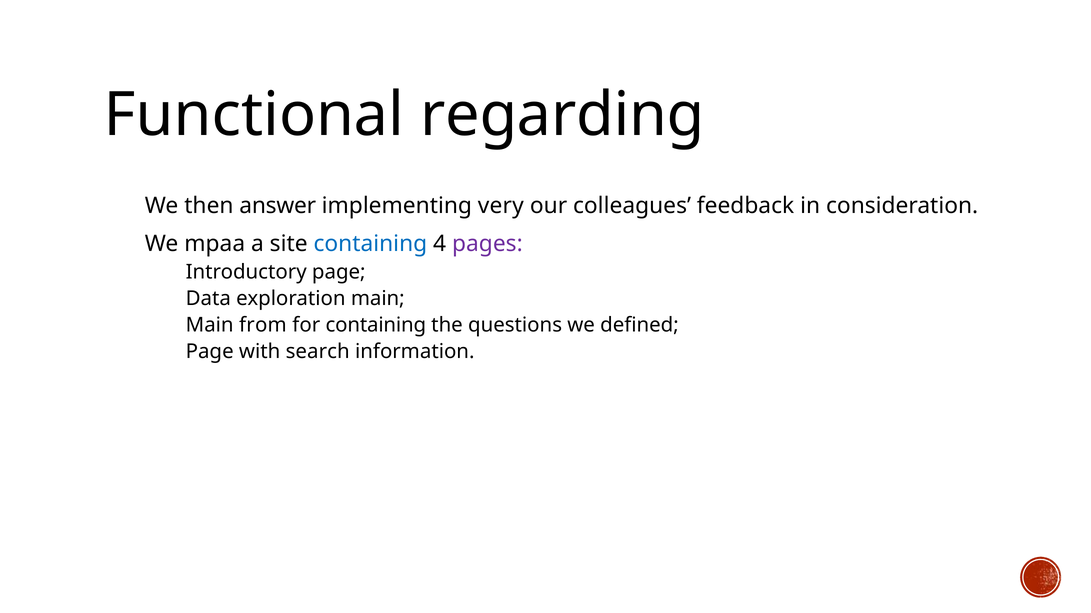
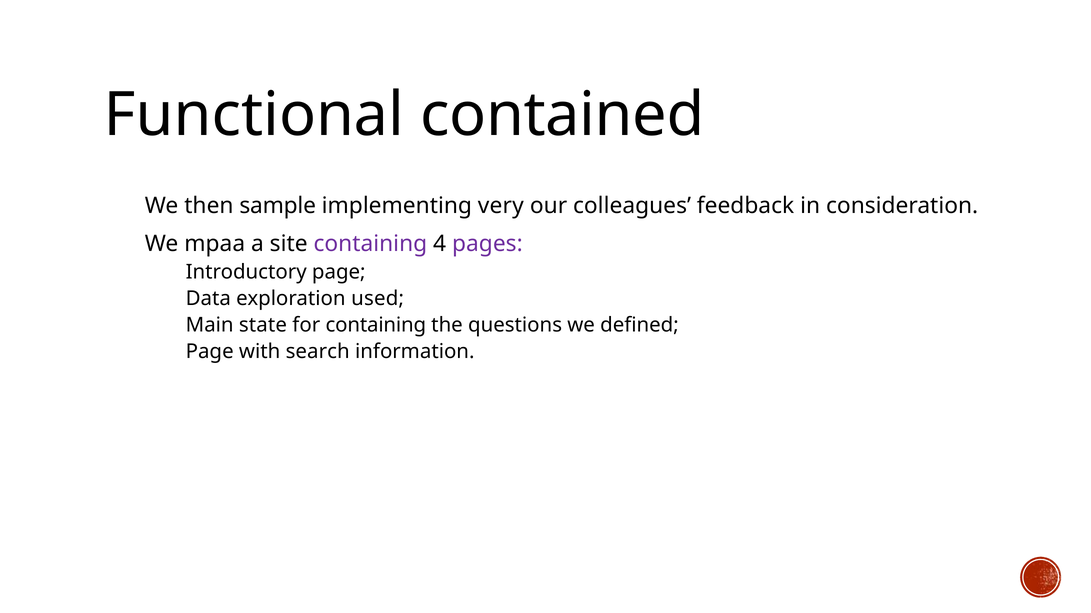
regarding: regarding -> contained (562, 115)
answer: answer -> sample (278, 206)
containing colour: blue -> purple (370, 244)
main: main -> used (378, 299)
from: from -> state (263, 325)
